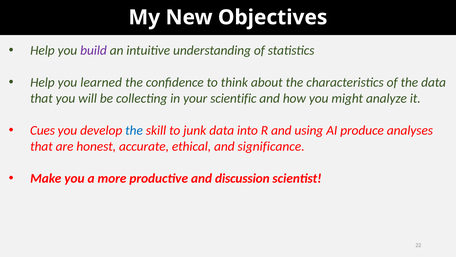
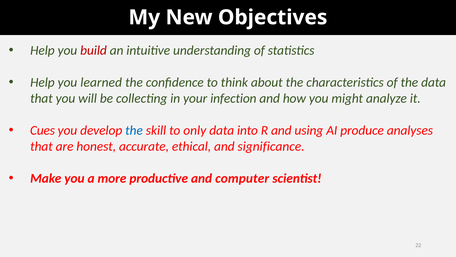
build colour: purple -> red (94, 50)
scientific: scientific -> infection (233, 98)
junk: junk -> only (195, 130)
discussion: discussion -> computer (242, 178)
